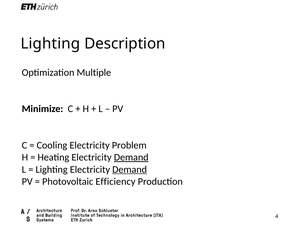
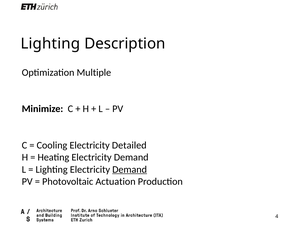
Problem: Problem -> Detailed (129, 145)
Demand underline: present -> none (131, 157)
Efficiency: Efficiency -> Actuation (116, 181)
